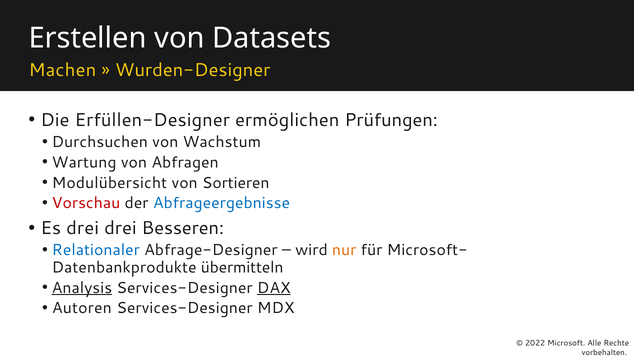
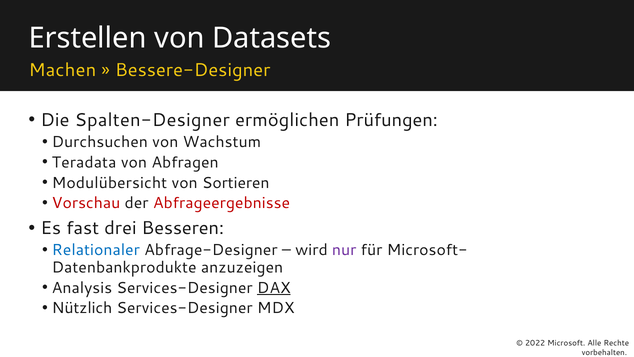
Wurden-Designer: Wurden-Designer -> Bessere-Designer (193, 70)
Erfüllen-Designer: Erfüllen-Designer -> Spalten-Designer (152, 120)
Wartung: Wartung -> Teradata (84, 162)
Abfrageergebnisse colour: blue -> red (221, 203)
Es drei: drei -> fast (83, 228)
nur colour: orange -> purple (344, 250)
übermitteln: übermitteln -> anzuzeigen (242, 267)
Analysis underline: present -> none (82, 287)
Autoren: Autoren -> Nützlich (82, 308)
